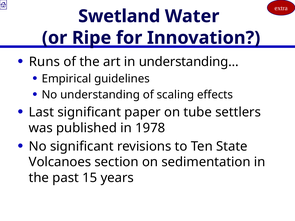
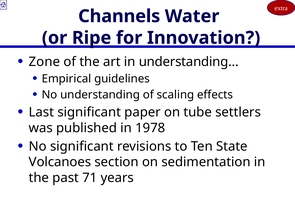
Swetland: Swetland -> Channels (119, 16)
Runs: Runs -> Zone (44, 62)
15: 15 -> 71 (90, 178)
